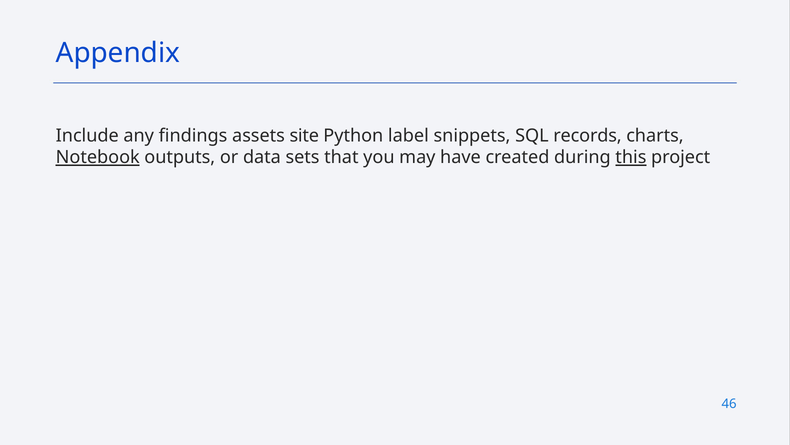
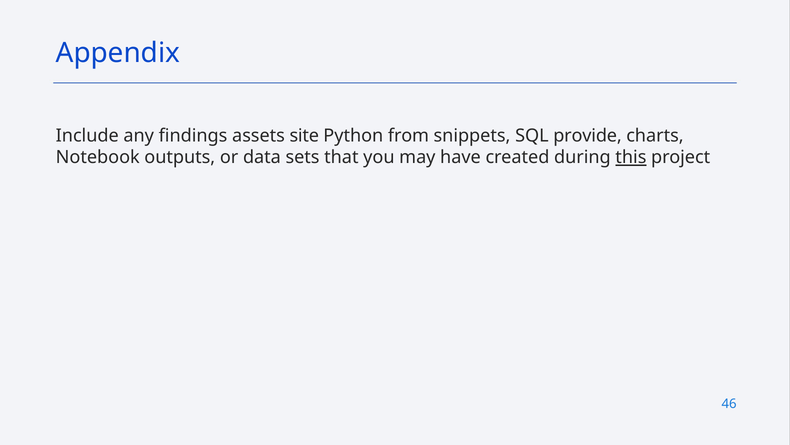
label: label -> from (409, 136)
records: records -> provide (588, 136)
Notebook underline: present -> none (98, 157)
